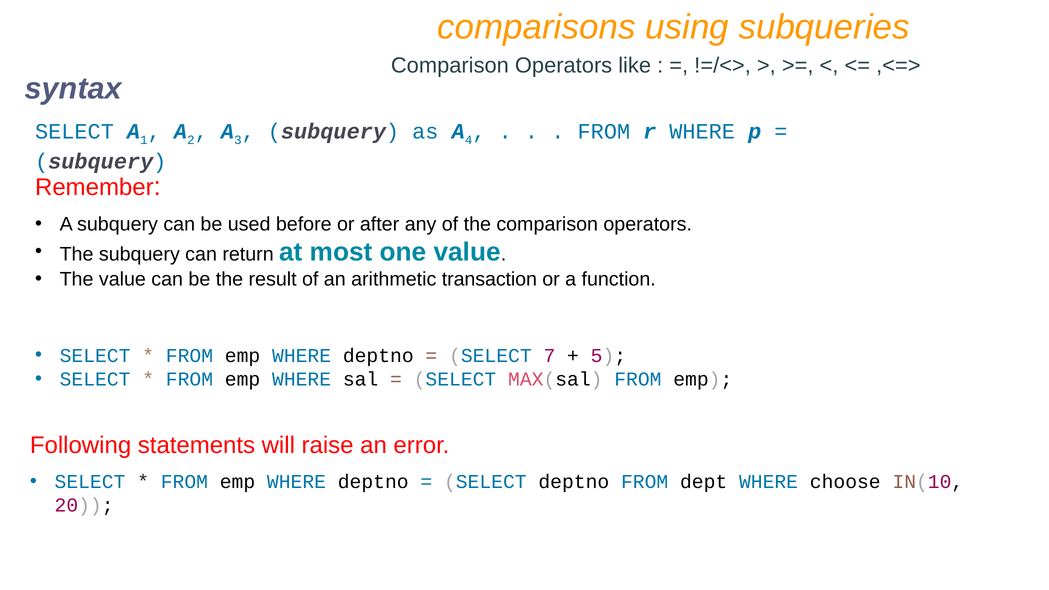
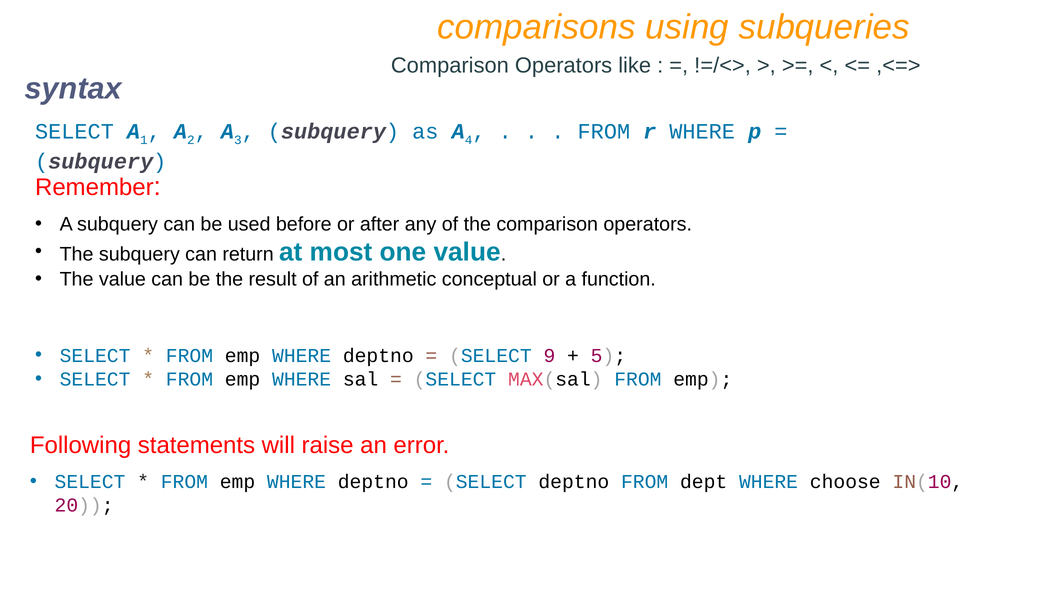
transaction: transaction -> conceptual (489, 279)
7: 7 -> 9 (549, 356)
